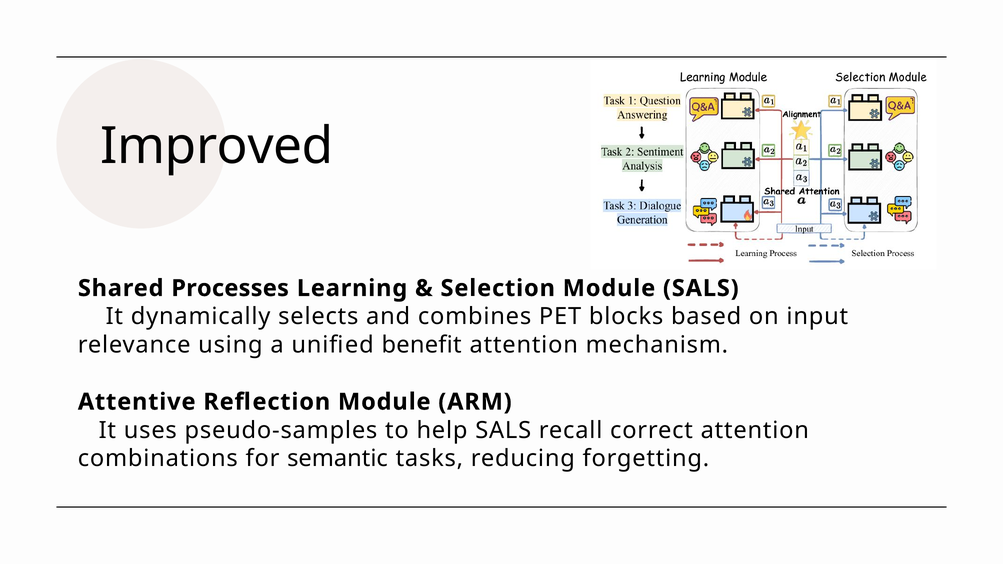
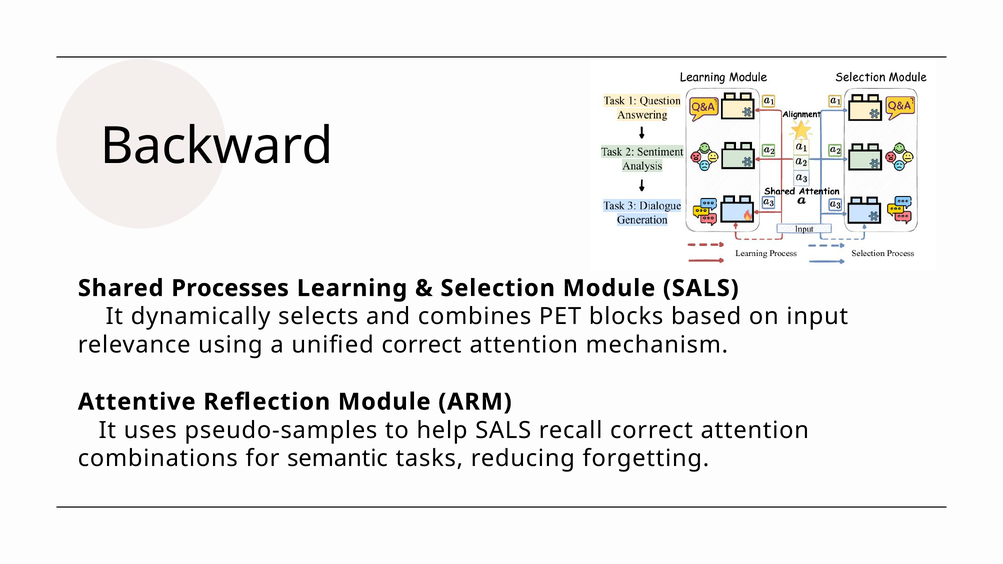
Improved: Improved -> Backward (217, 146)
unified benefit: benefit -> correct (422, 345)
